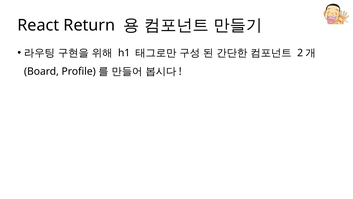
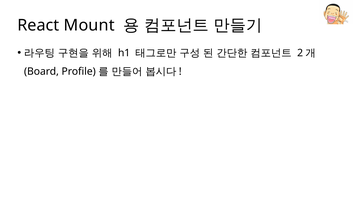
Return: Return -> Mount (89, 25)
